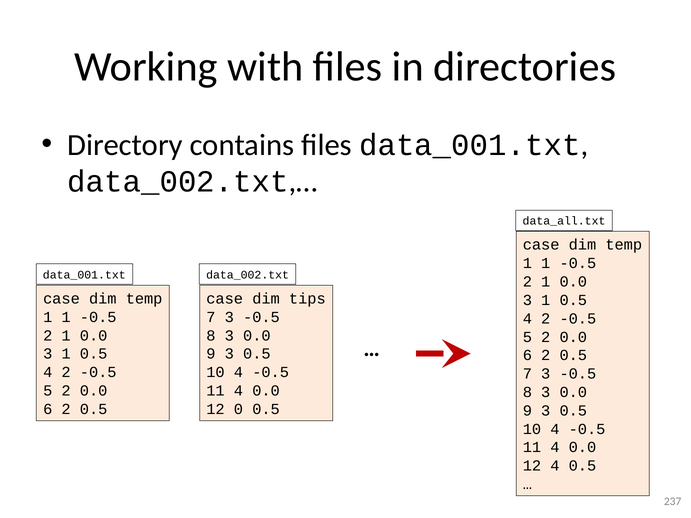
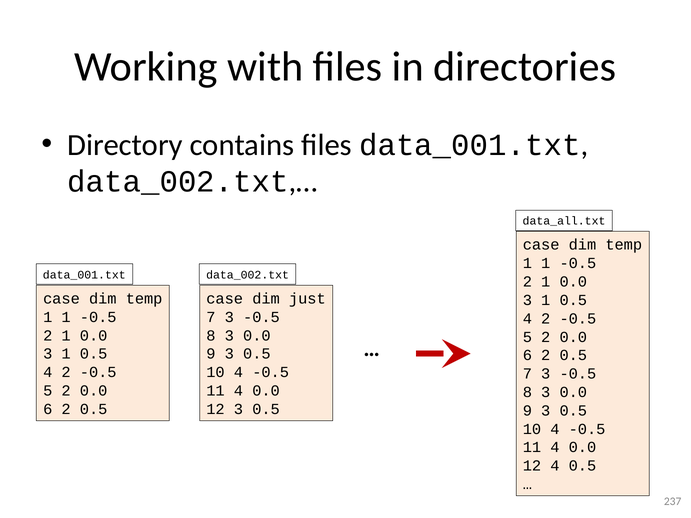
tips: tips -> just (307, 299)
12 0: 0 -> 3 (238, 409)
